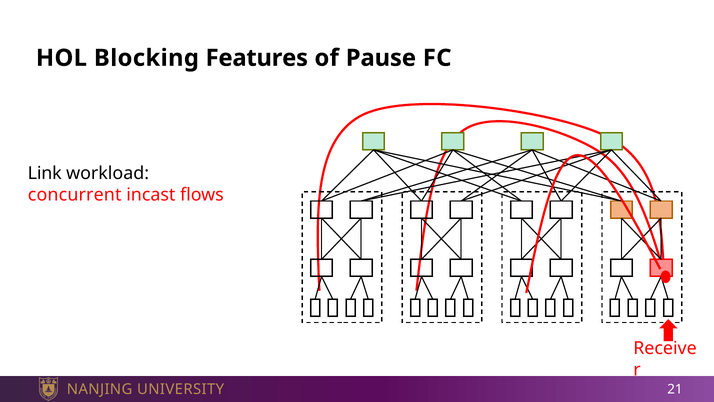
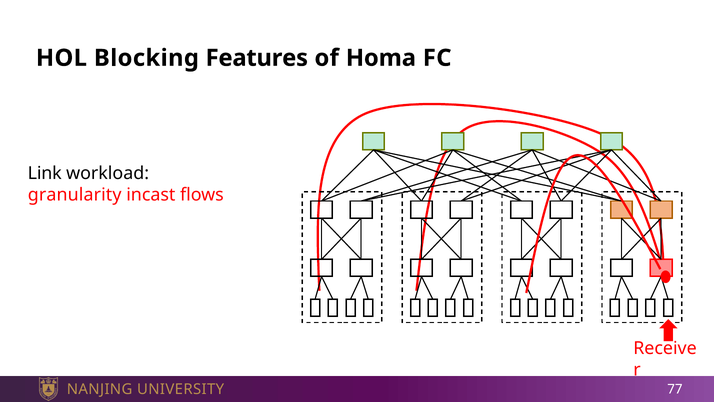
Pause: Pause -> Homa (381, 58)
concurrent: concurrent -> granularity (75, 195)
21: 21 -> 77 (675, 389)
